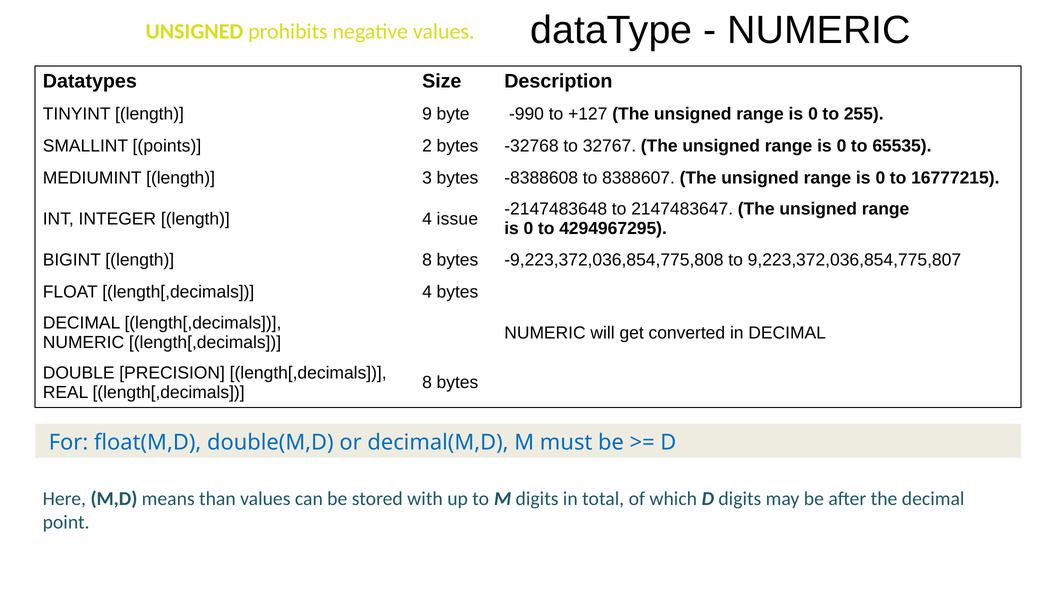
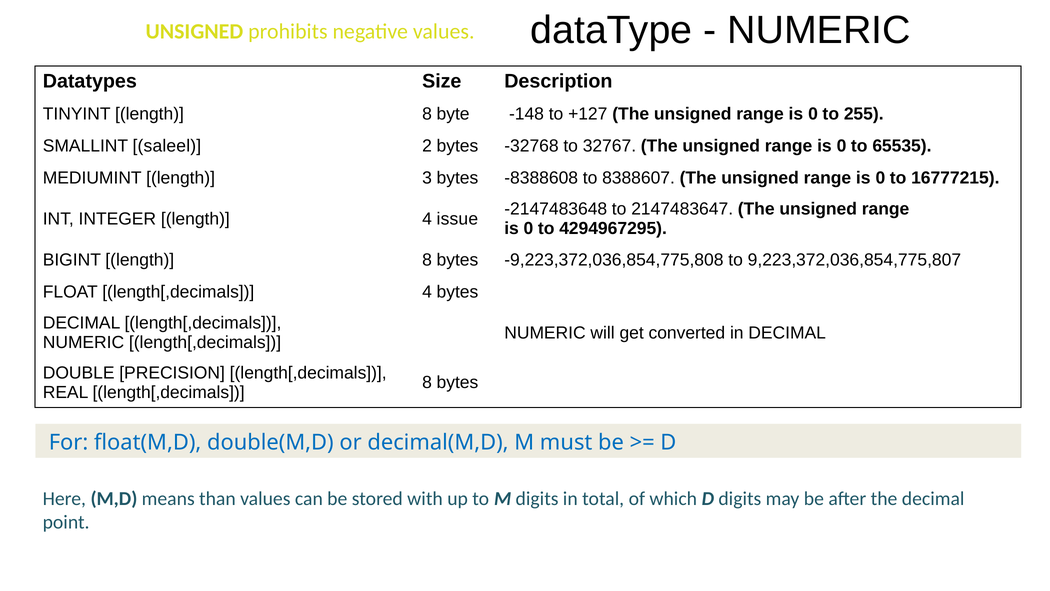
TINYINT length 9: 9 -> 8 (427, 114)
-990: -990 -> -148 (527, 114)
points: points -> saleel (167, 146)
